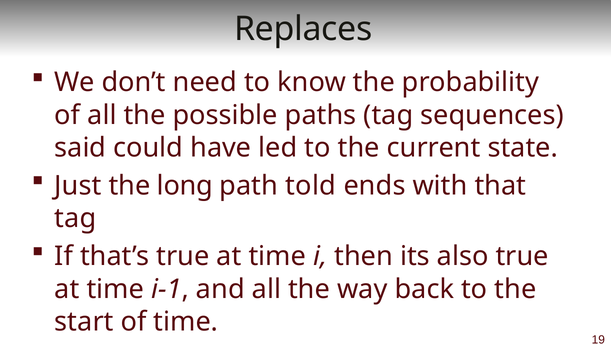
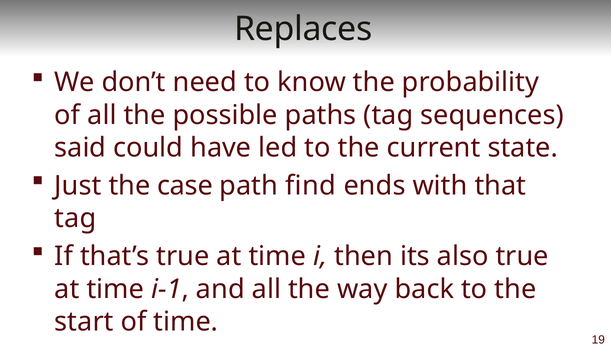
long: long -> case (185, 186)
told: told -> find (311, 186)
